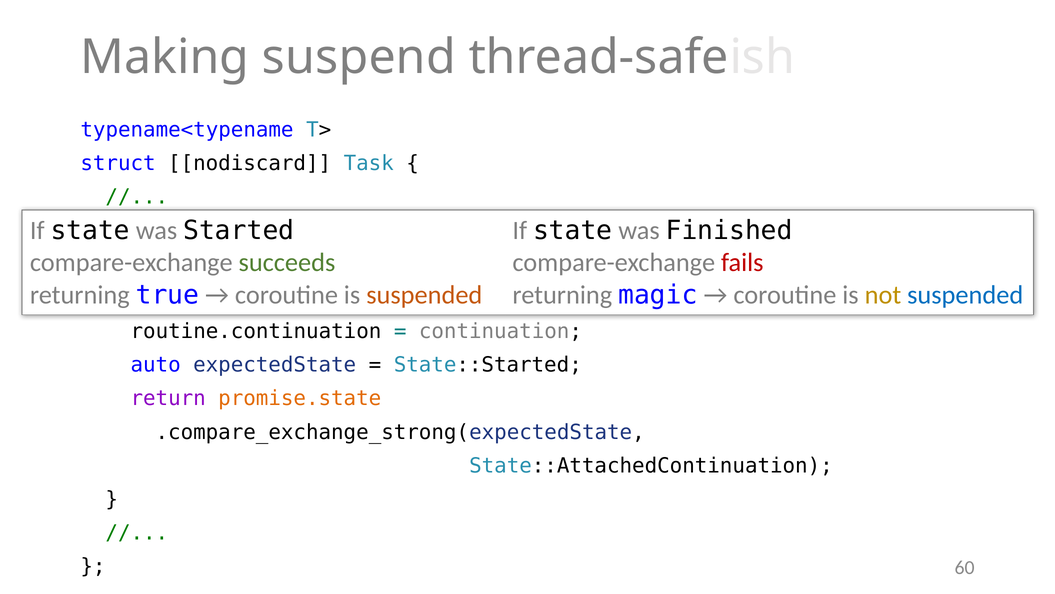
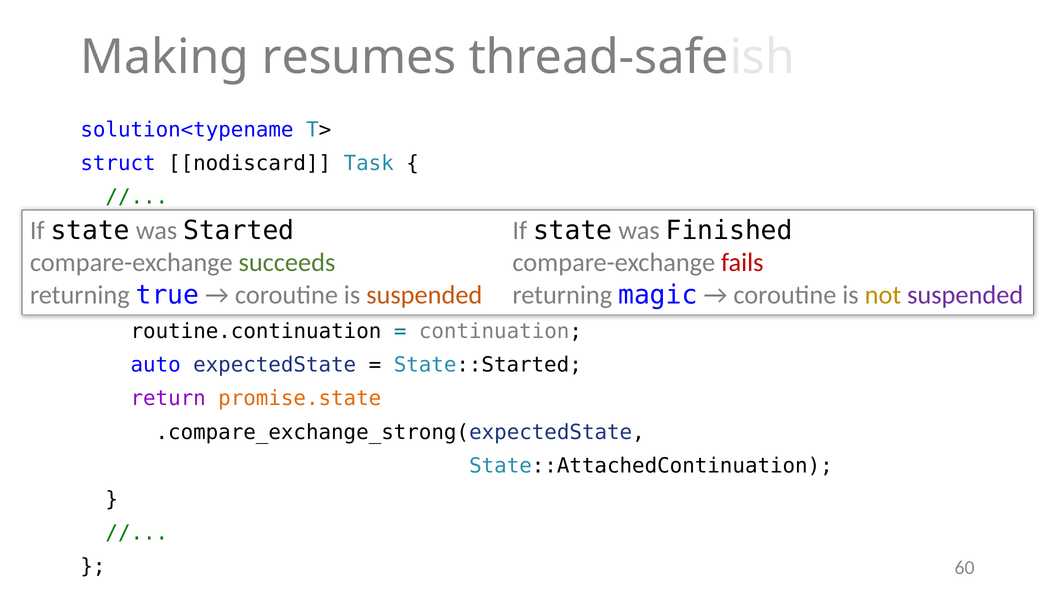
suspend: suspend -> resumes (359, 57)
typename<typename: typename<typename -> solution<typename (187, 130)
suspended colour: blue -> purple (965, 295)
